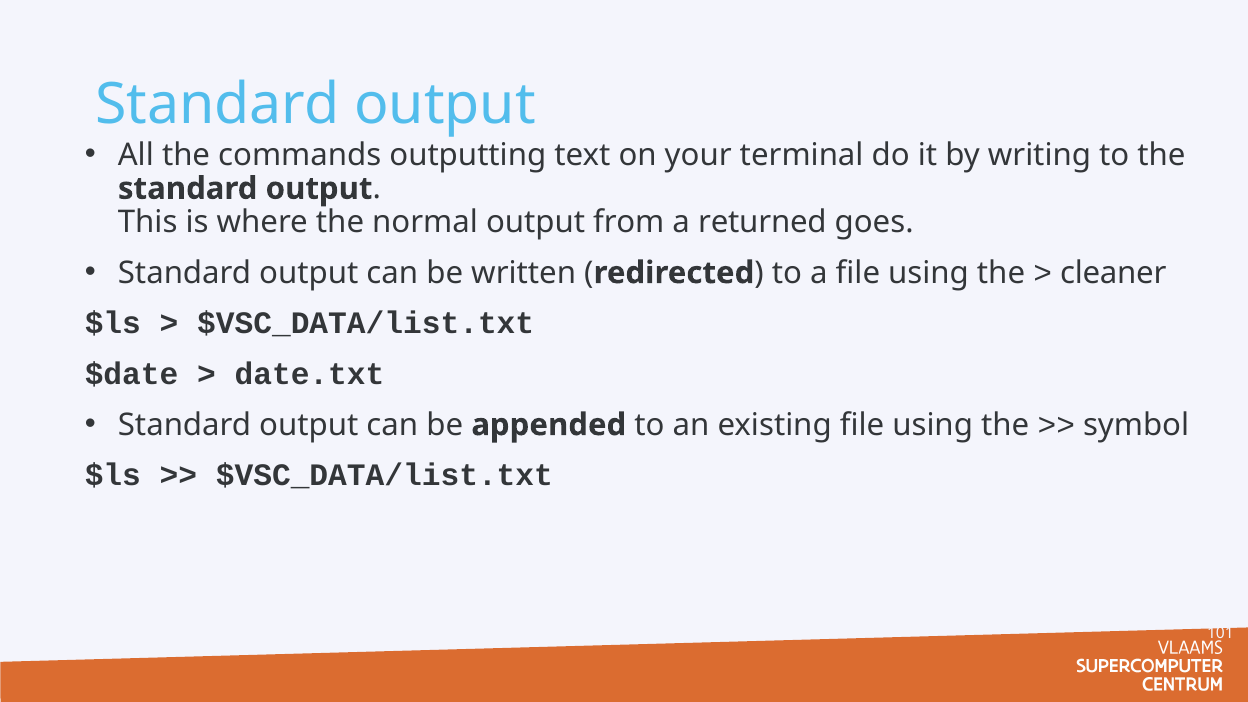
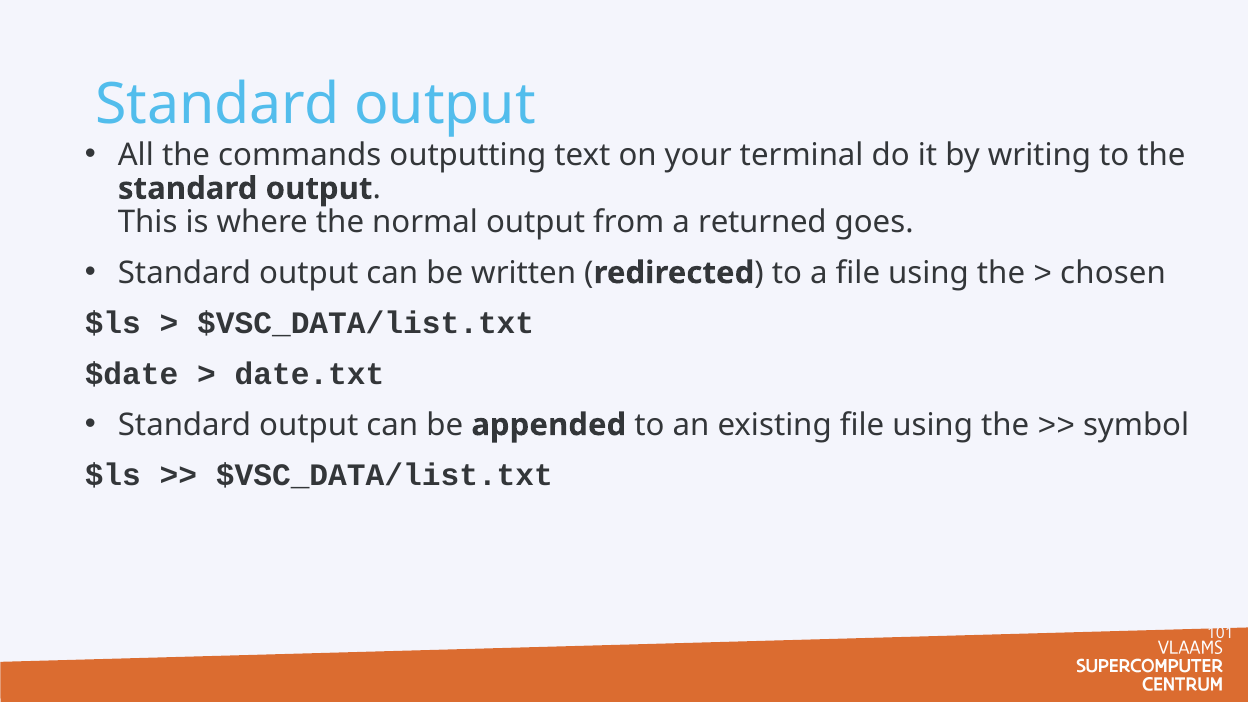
cleaner: cleaner -> chosen (1113, 273)
